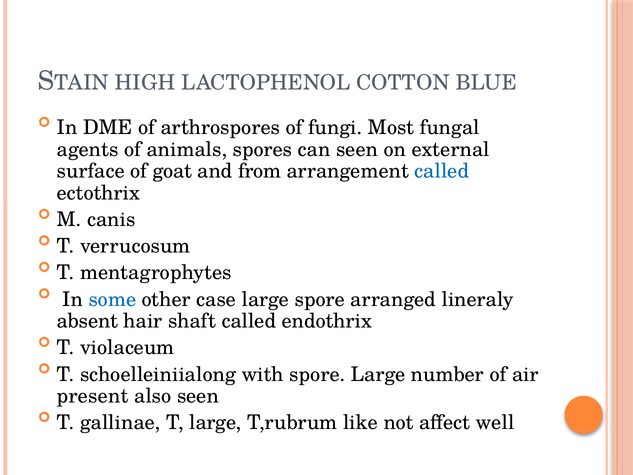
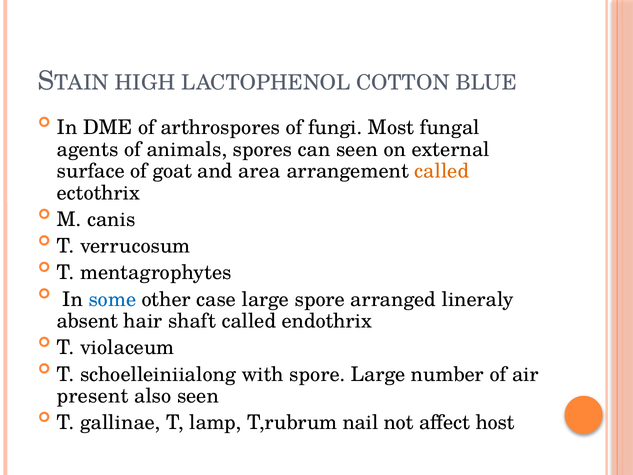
from: from -> area (259, 171)
called colour: blue -> orange (442, 171)
T large: large -> lamp (215, 423)
like: like -> nail (361, 423)
well: well -> host (495, 423)
